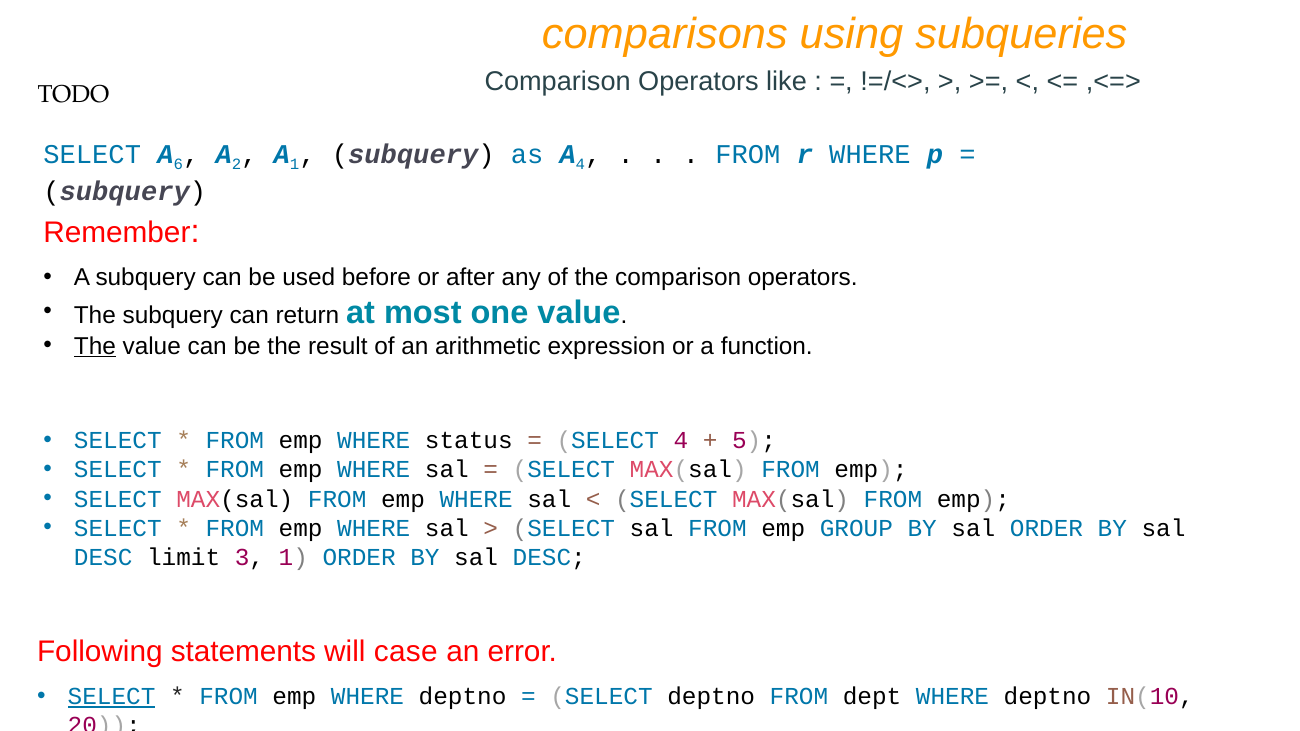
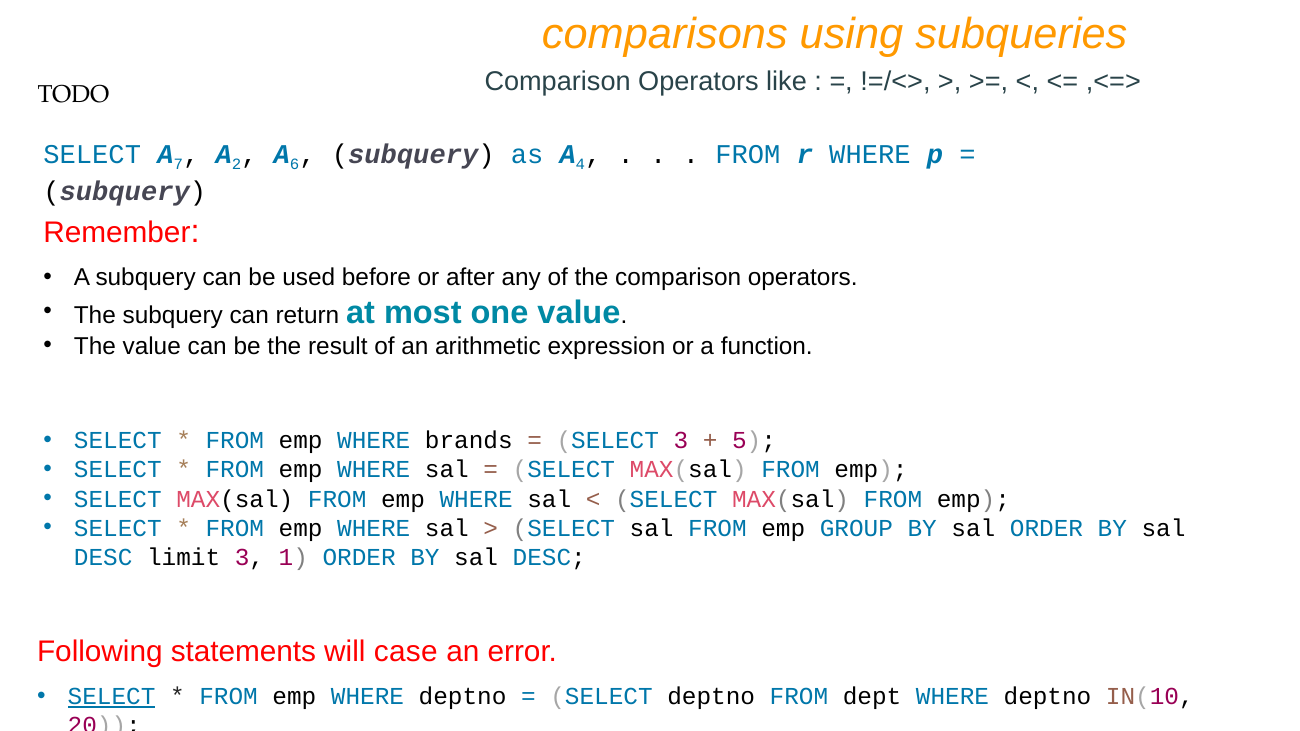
6: 6 -> 7 (178, 165)
A 1: 1 -> 6 (295, 165)
The underline: present -> none (95, 346)
status: status -> brands (469, 441)
SELECT 4: 4 -> 3 (681, 441)
